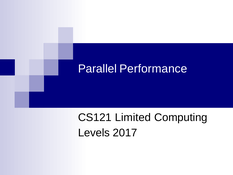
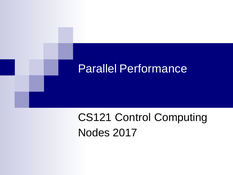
Limited: Limited -> Control (133, 117)
Levels: Levels -> Nodes (94, 133)
